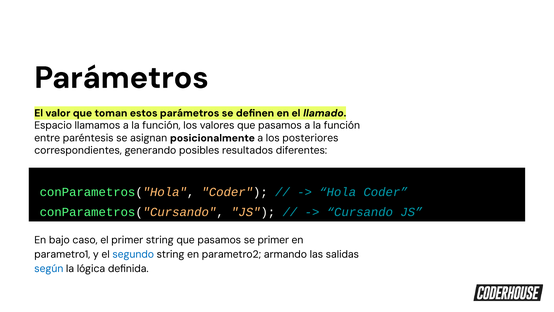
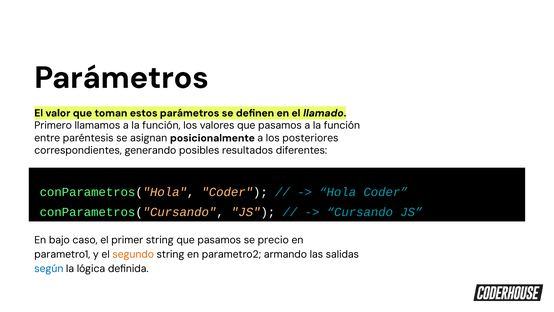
Espacio: Espacio -> Primero (53, 125)
se primer: primer -> precio (273, 240)
segundo colour: blue -> orange (133, 254)
